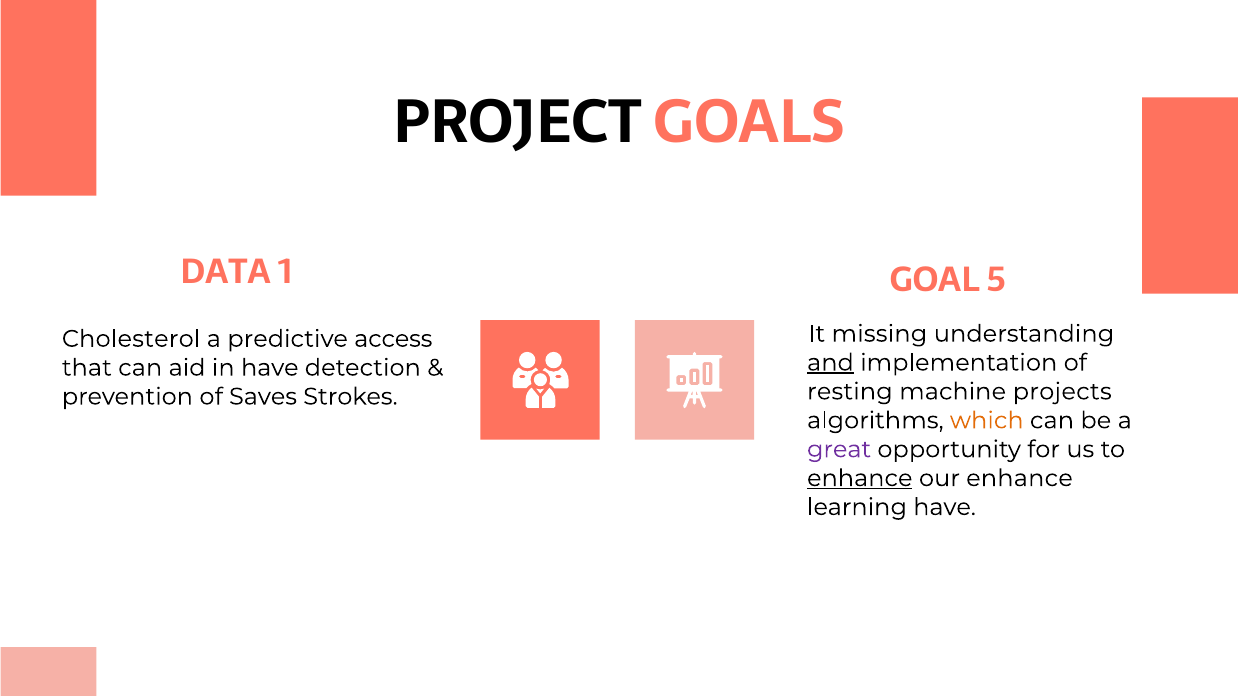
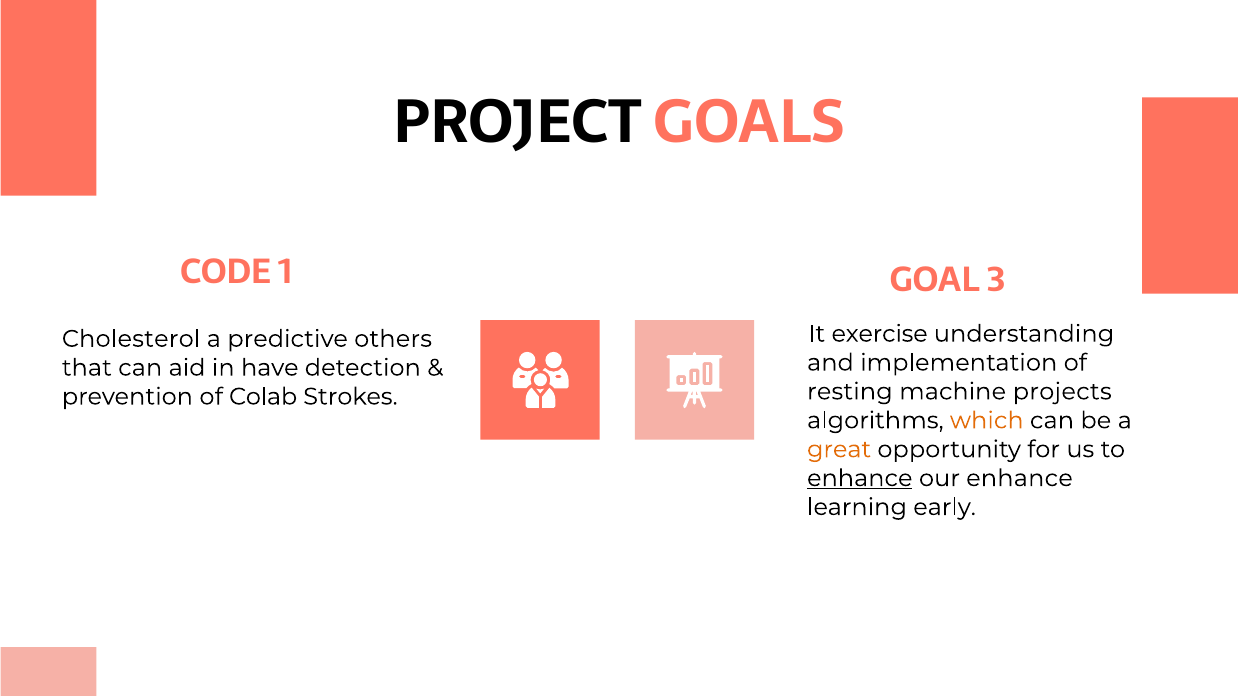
DATA: DATA -> CODE (226, 272)
5: 5 -> 3 (996, 280)
missing: missing -> exercise (880, 334)
access: access -> others (393, 339)
and underline: present -> none (830, 363)
Saves: Saves -> Colab (263, 397)
great colour: purple -> orange (839, 450)
learning have: have -> early (945, 507)
